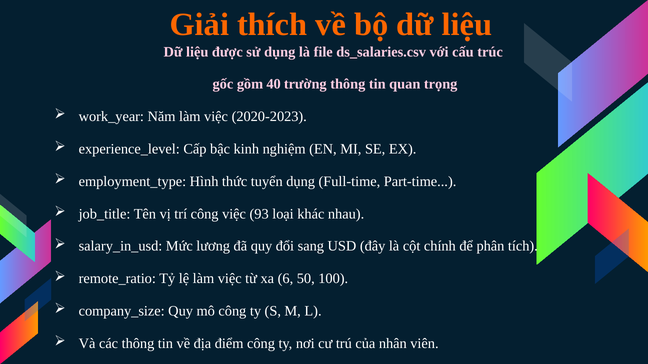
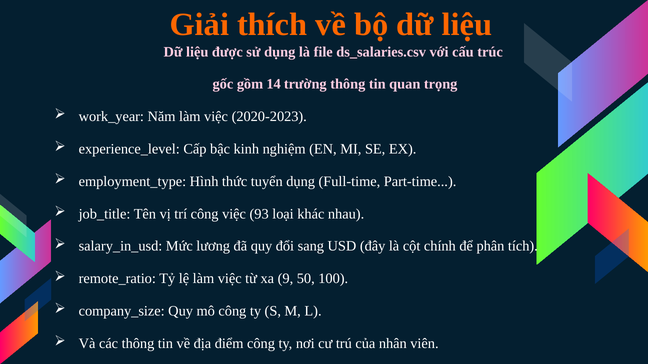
40: 40 -> 14 (274, 84)
6: 6 -> 9 (285, 279)
